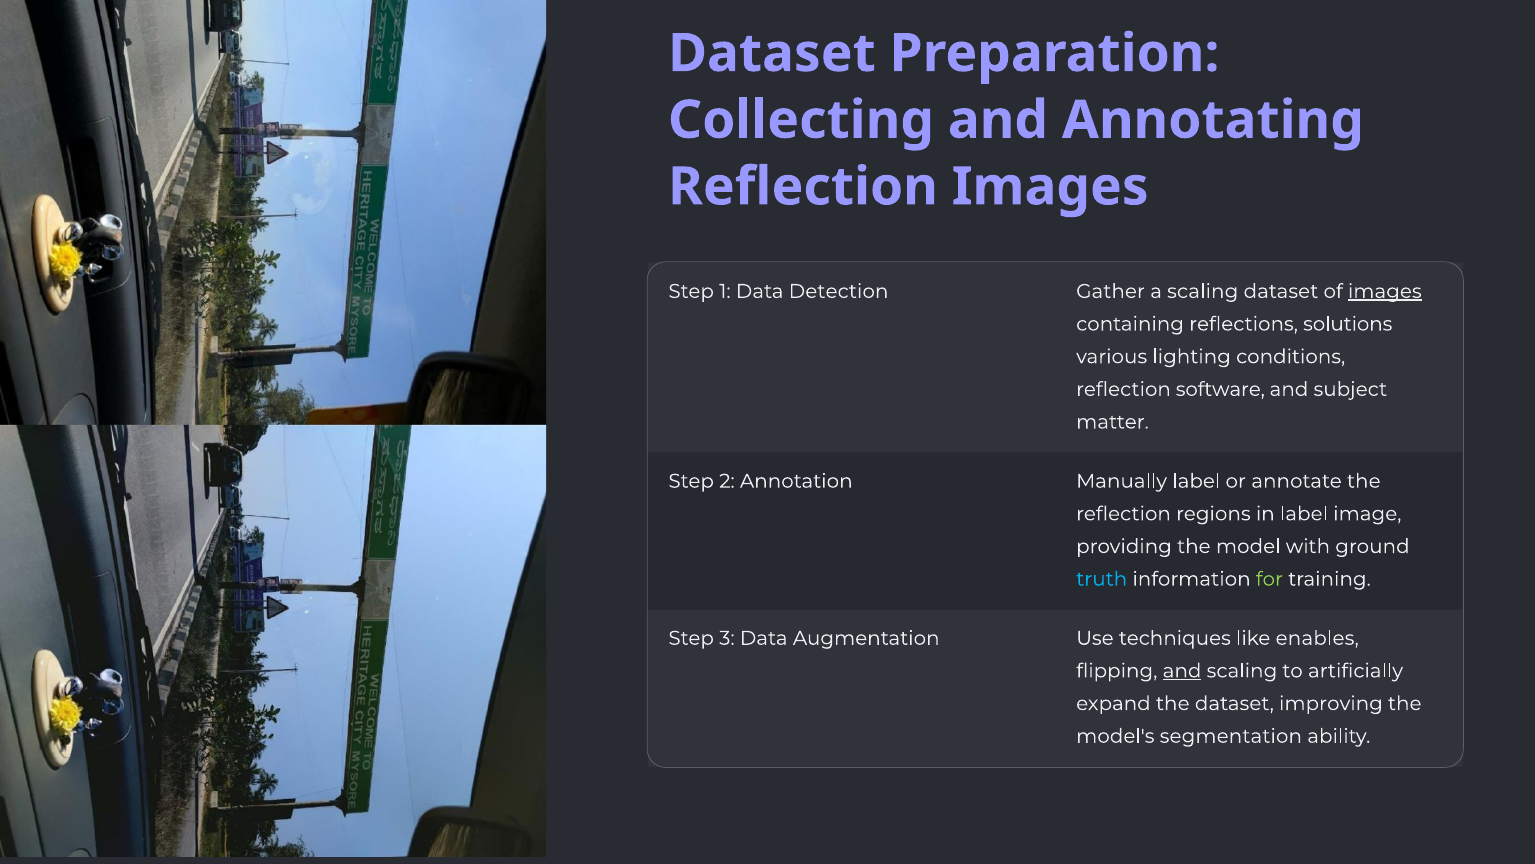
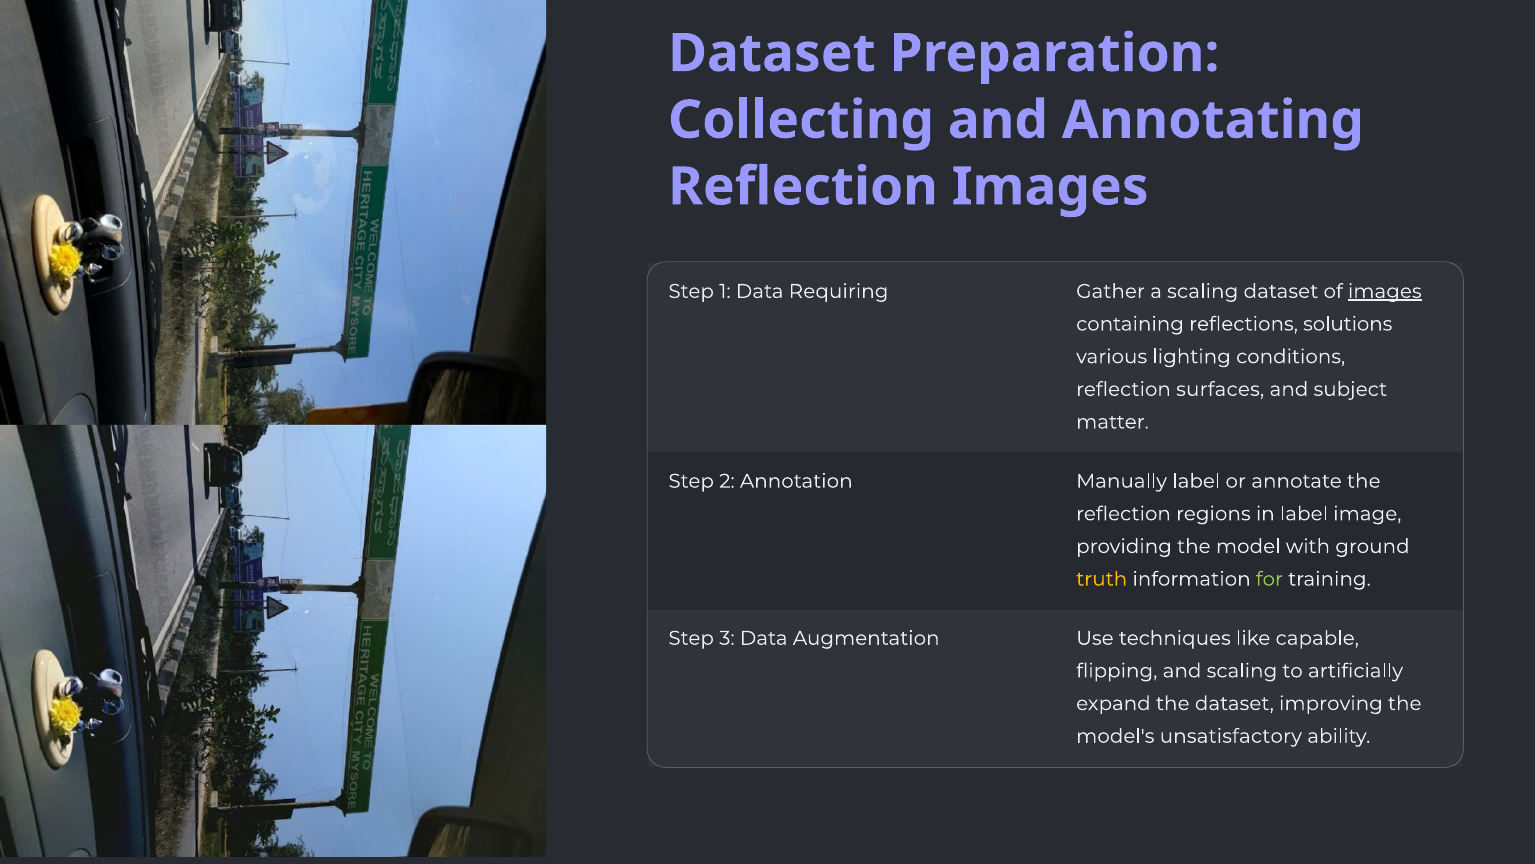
Detection: Detection -> Requiring (839, 291)
software: software -> surfaces (1220, 389)
truth colour: light blue -> yellow (1102, 579)
enables: enables -> capable (1317, 638)
and underline: present -> none (1182, 670)
segmentation: segmentation -> unsatisfactory (1231, 736)
